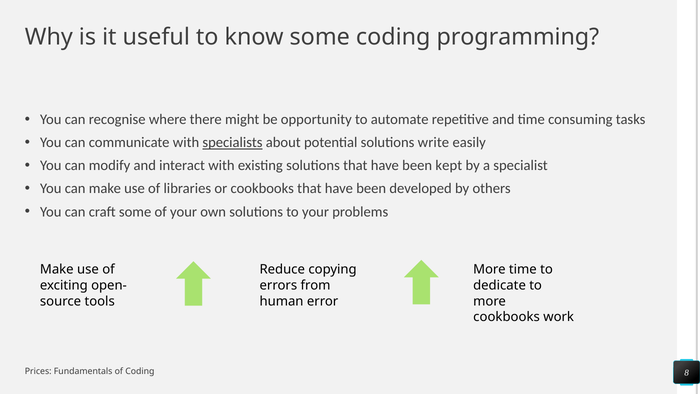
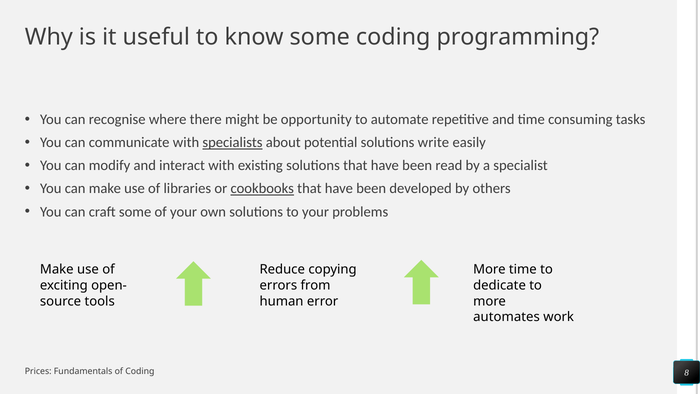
kept: kept -> read (449, 165)
cookbooks underline: none -> present (262, 189)
cookbooks: cookbooks -> automates (507, 317)
